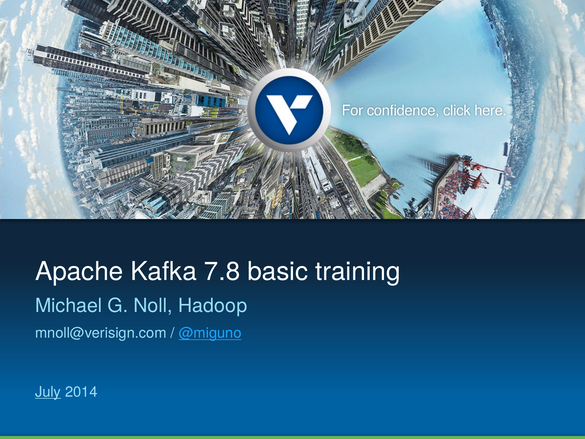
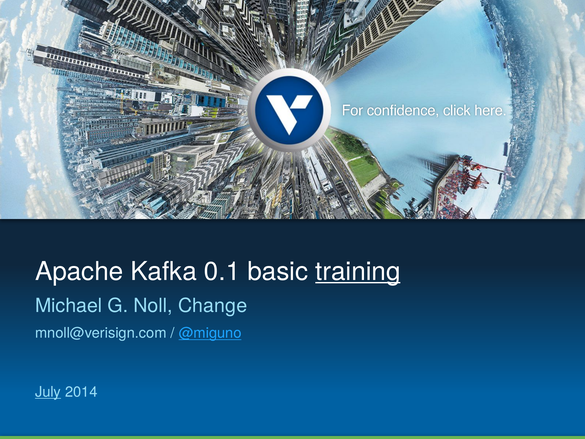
7.8: 7.8 -> 0.1 (222, 271)
training underline: none -> present (358, 271)
Hadoop: Hadoop -> Change (213, 305)
